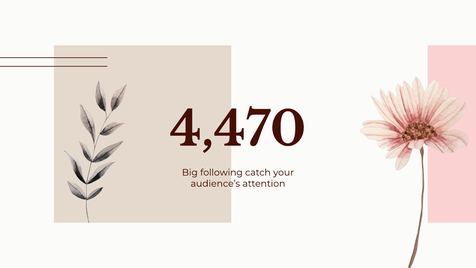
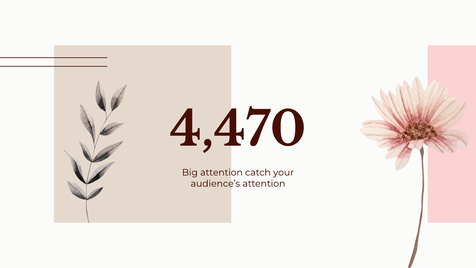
Big following: following -> attention (221, 172)
